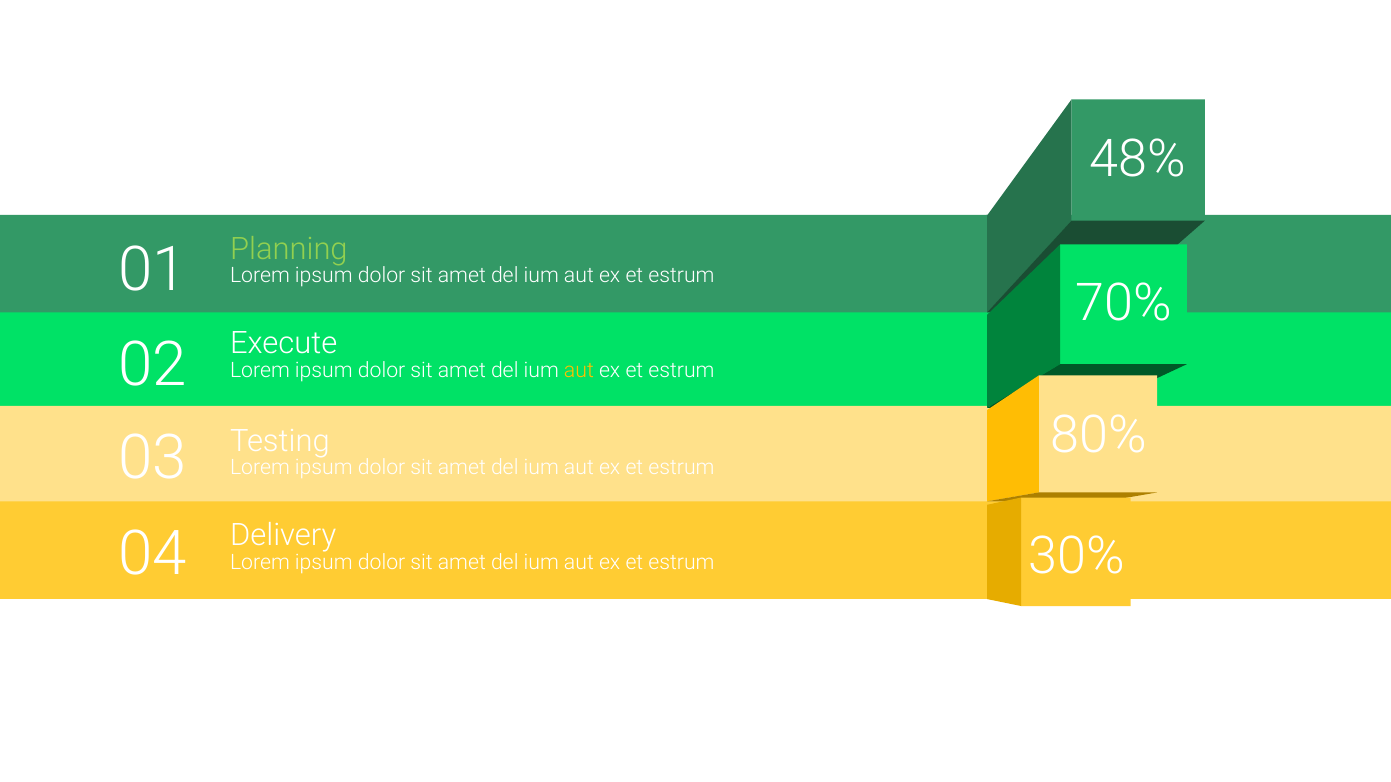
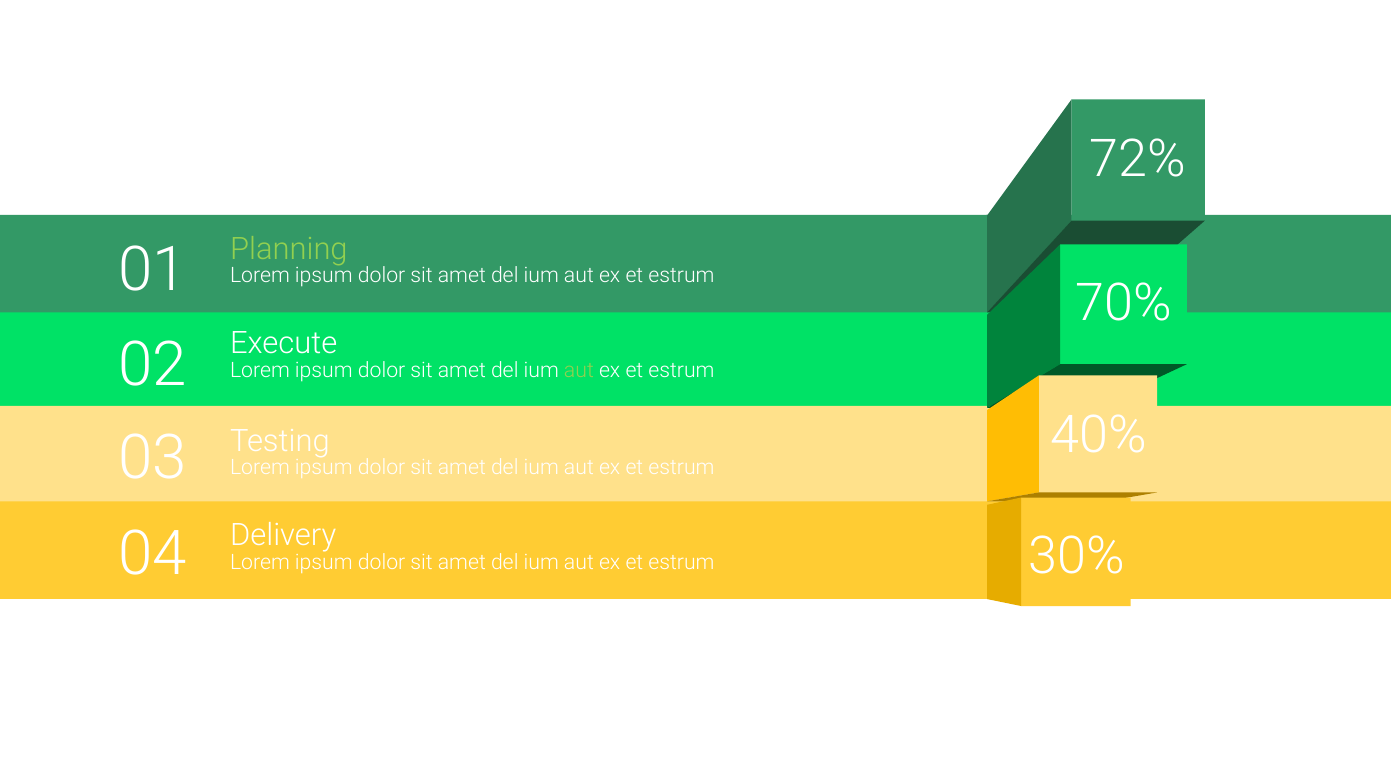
48%: 48% -> 72% (1138, 159)
aut colour: yellow -> light green (579, 371)
80%: 80% -> 40% (1099, 435)
